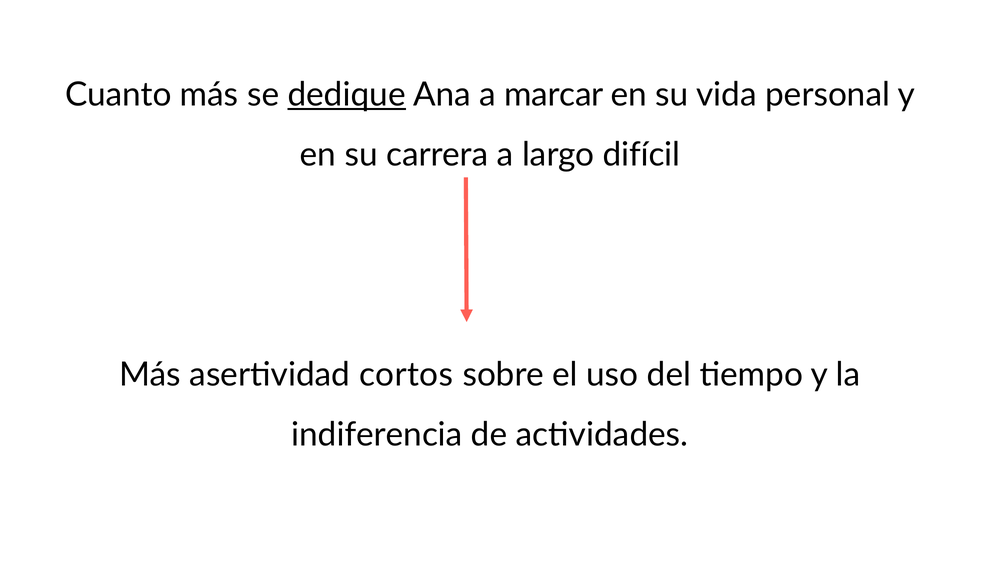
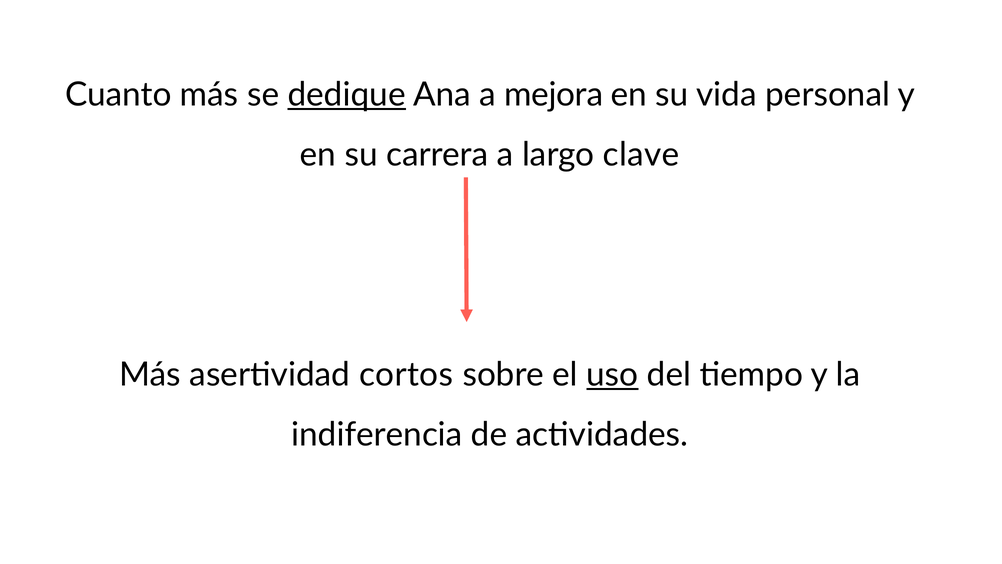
marcar: marcar -> mejora (554, 95)
difícil: difícil -> clave (641, 155)
uso underline: none -> present (612, 374)
